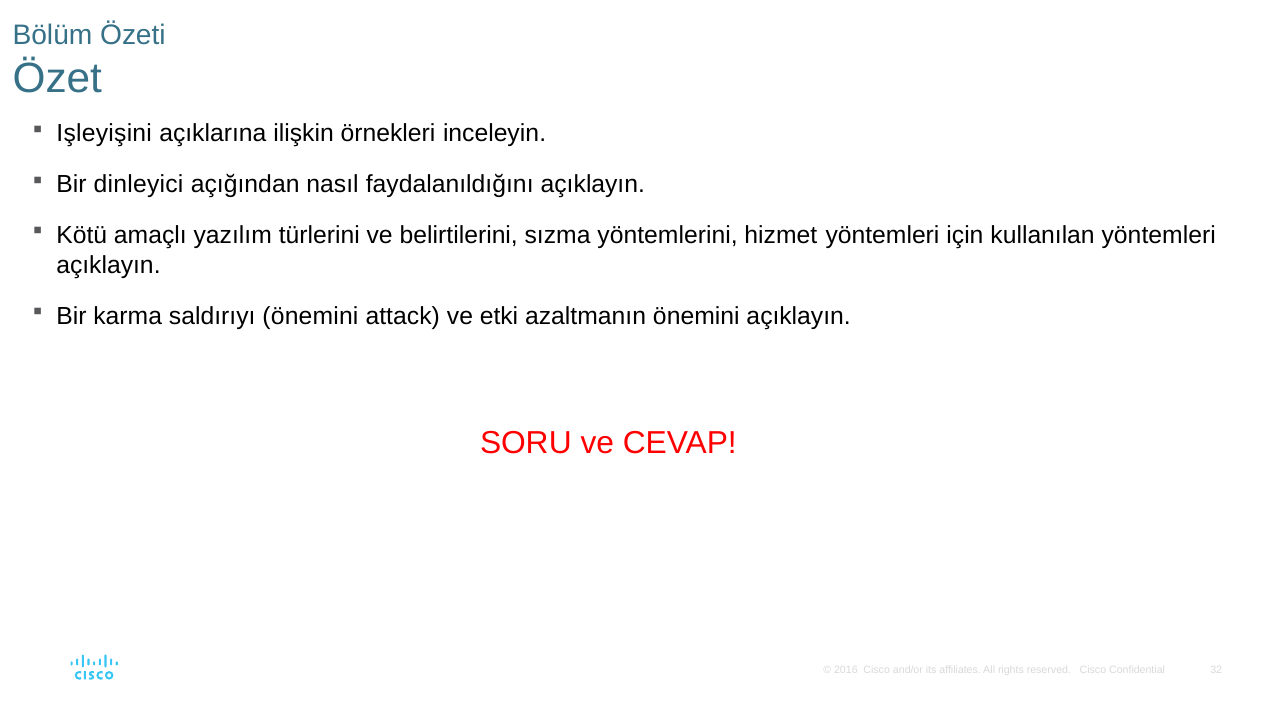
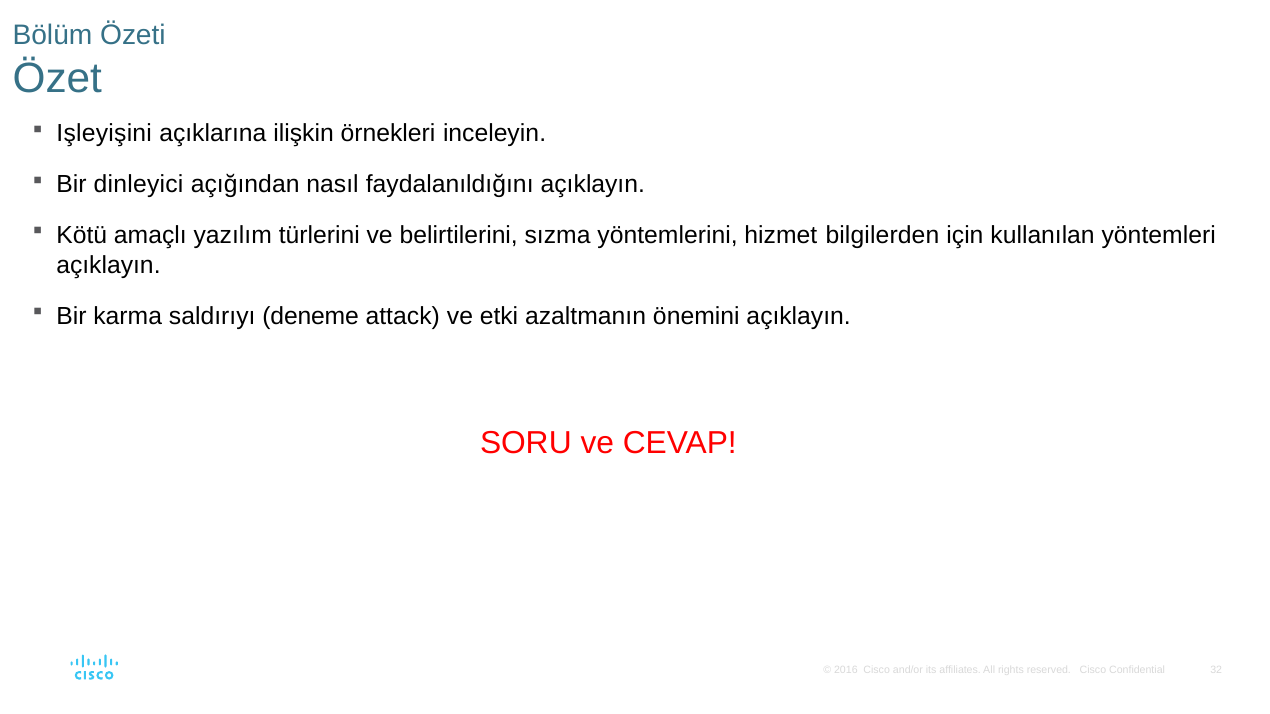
hizmet yöntemleri: yöntemleri -> bilgilerden (882, 236)
saldırıyı önemini: önemini -> deneme (311, 316)
